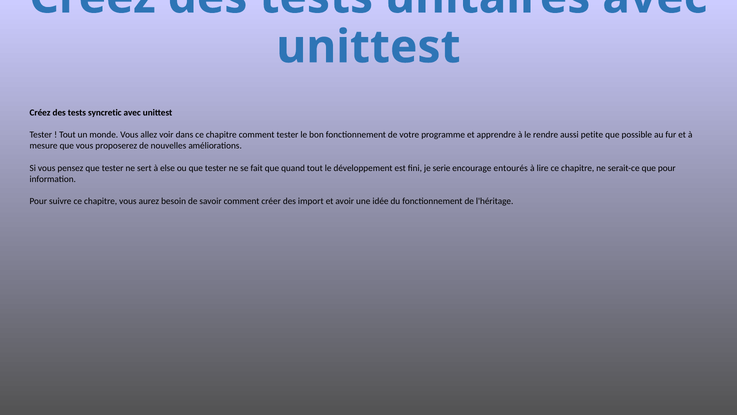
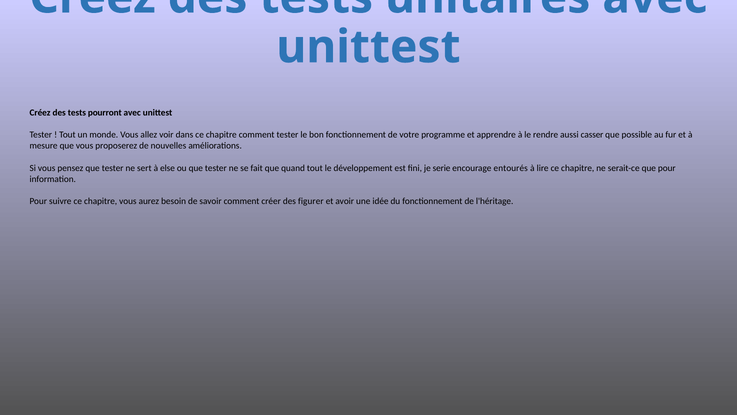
syncretic: syncretic -> pourront (105, 113)
petite: petite -> casser (592, 135)
import: import -> figurer (311, 201)
